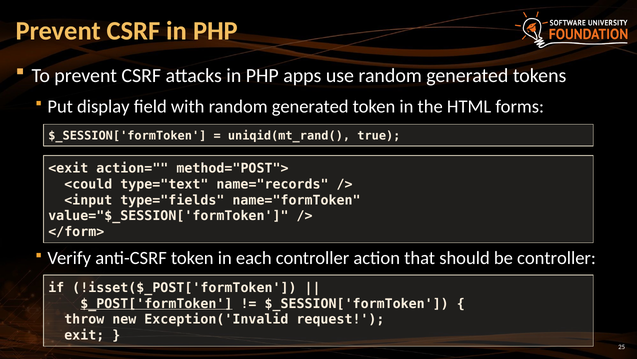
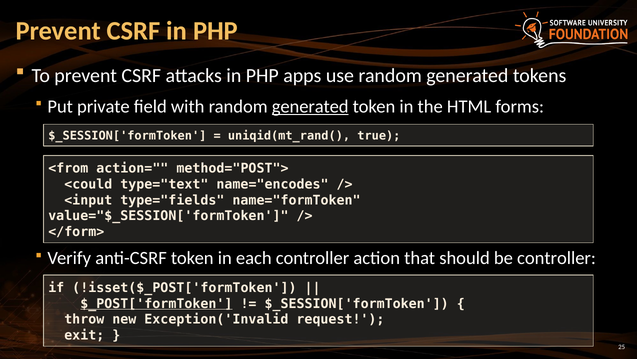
display: display -> private (103, 106)
generated underline: none -> present (310, 106)
<exit: <exit -> <from (68, 168)
name="records: name="records -> name="encodes (273, 184)
